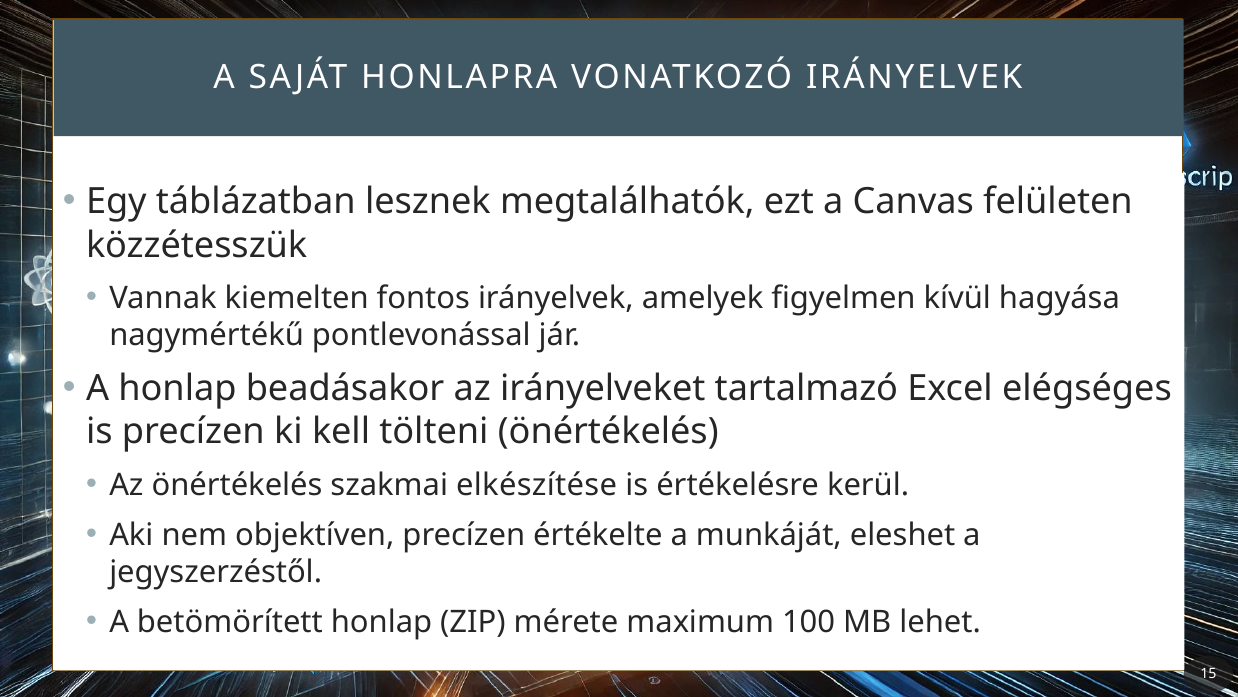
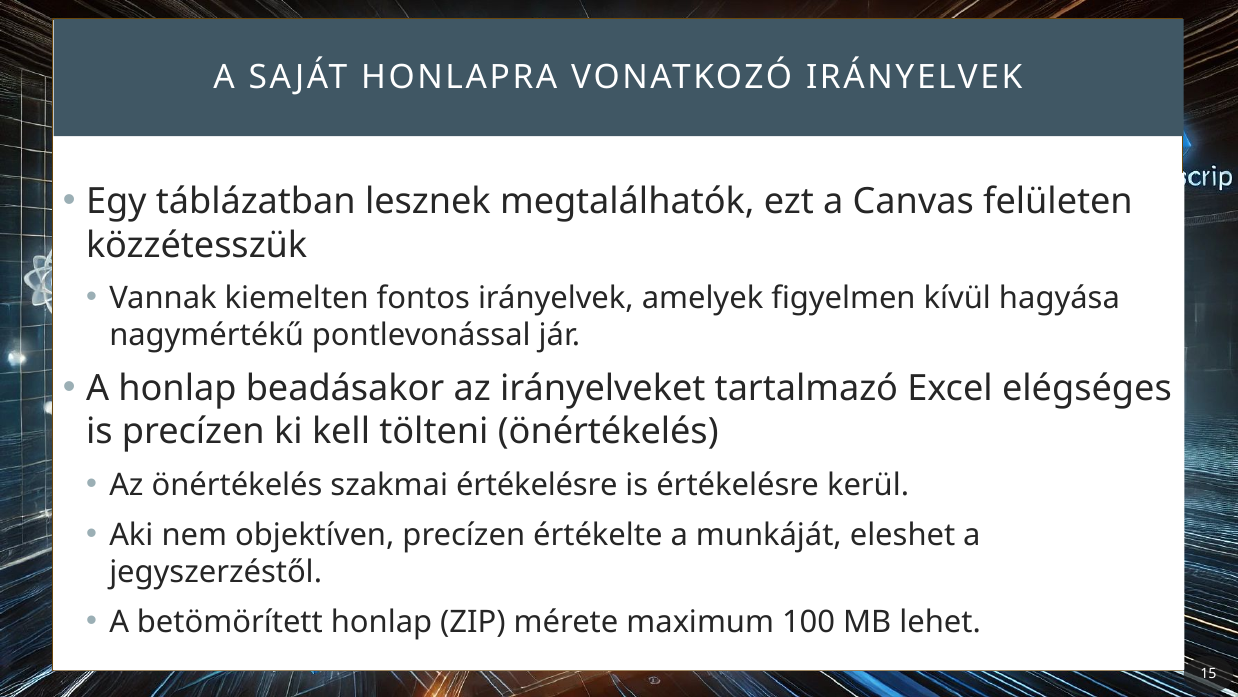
szakmai elkészítése: elkészítése -> értékelésre (537, 484)
